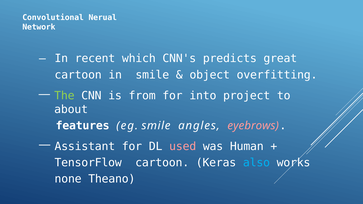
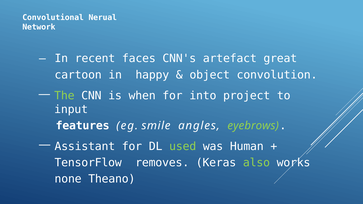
which: which -> faces (139, 59)
predicts: predicts -> artefact (230, 59)
in smile: smile -> happy (152, 75)
overfitting: overfitting -> convolution (277, 75)
from: from -> when (142, 96)
about: about -> input (71, 109)
eyebrows colour: pink -> light green (253, 126)
used colour: pink -> light green (183, 146)
TensorFlow cartoon: cartoon -> removes (162, 163)
also colour: light blue -> light green (256, 163)
